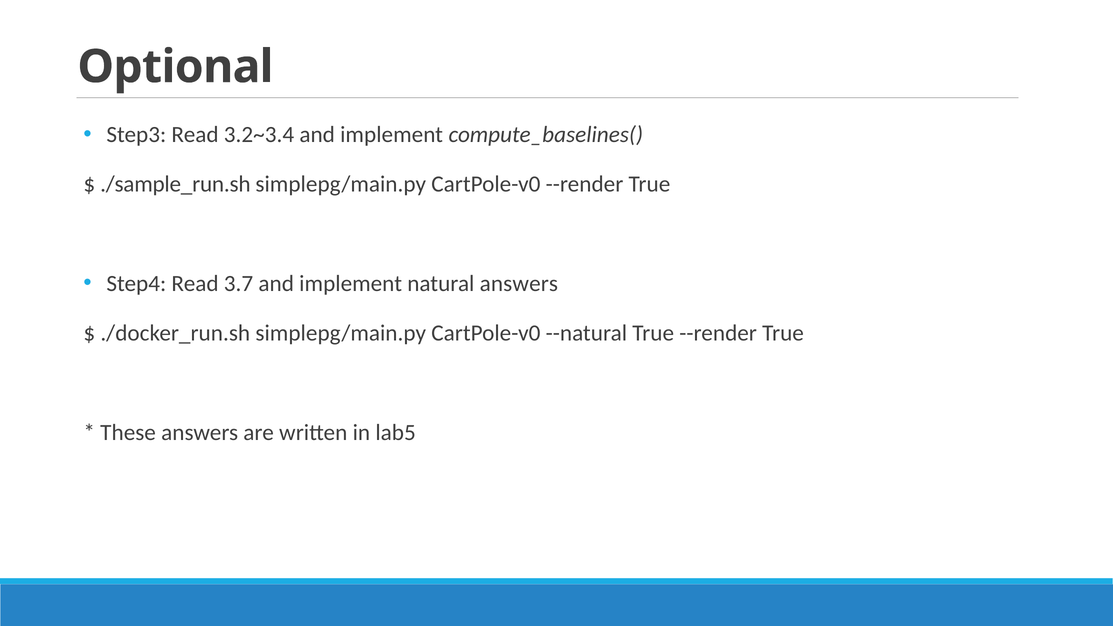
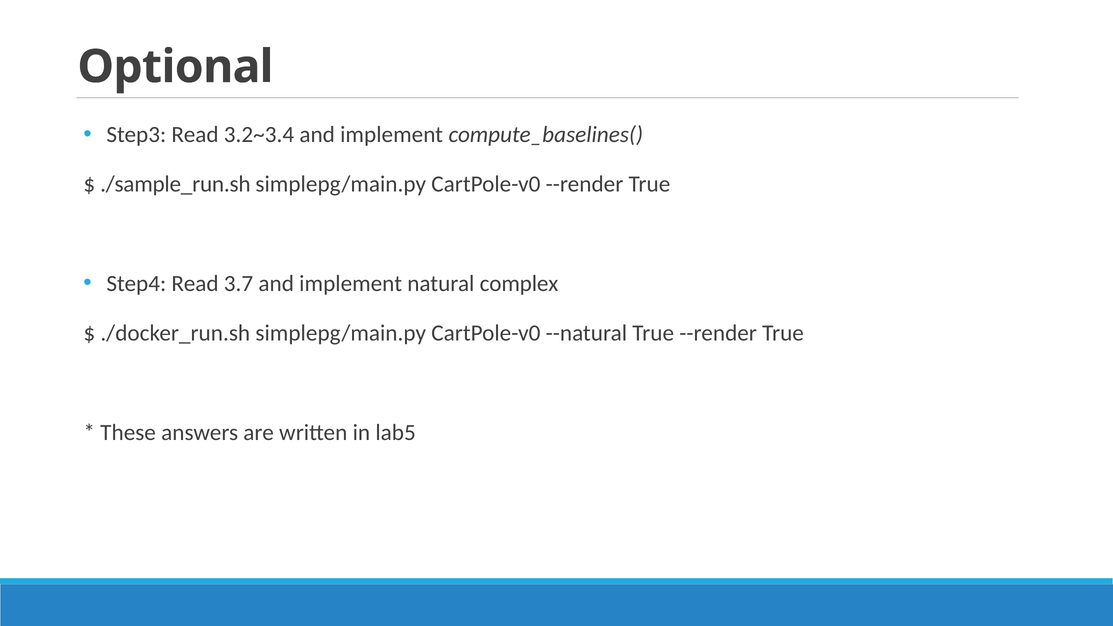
natural answers: answers -> complex (519, 284)
